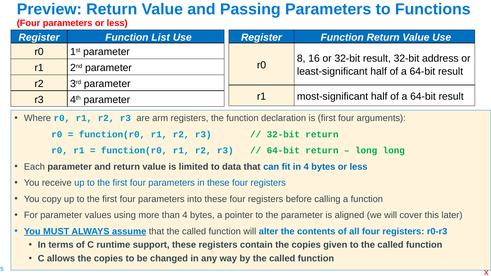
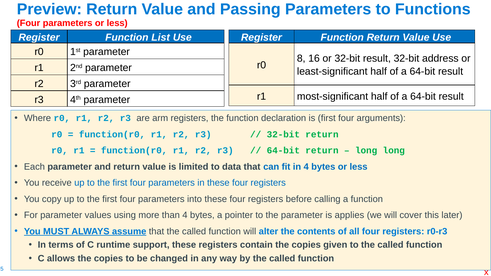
aligned: aligned -> applies (349, 215)
